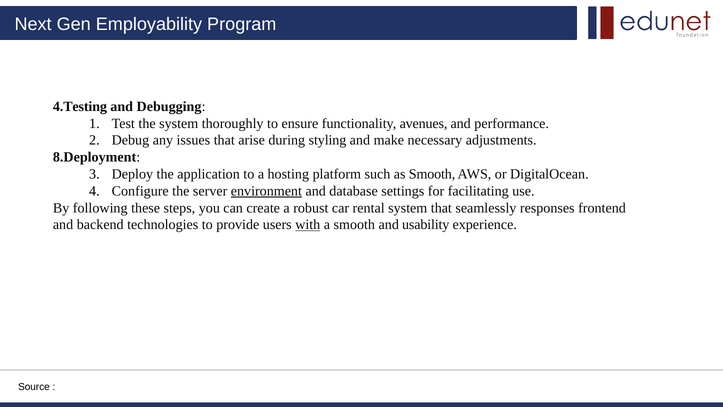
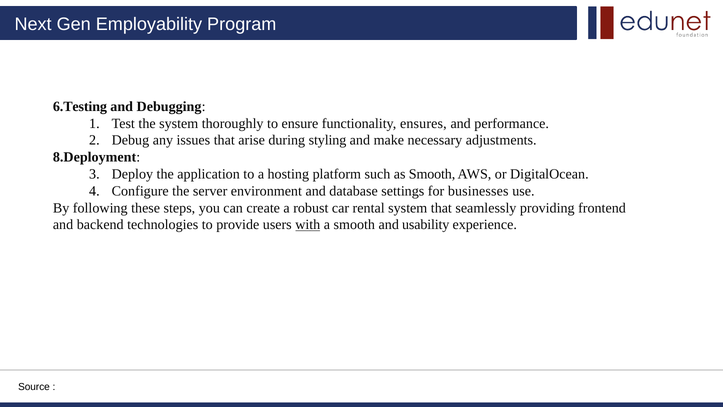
4.Testing: 4.Testing -> 6.Testing (80, 106)
avenues: avenues -> ensures (423, 123)
environment underline: present -> none (266, 191)
facilitating: facilitating -> businesses (478, 191)
responses: responses -> providing (547, 208)
